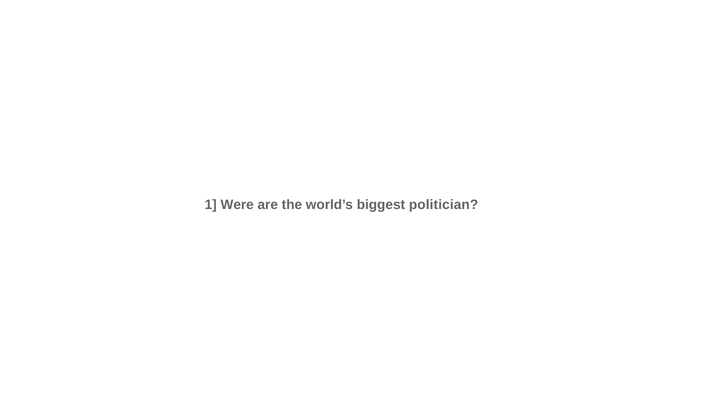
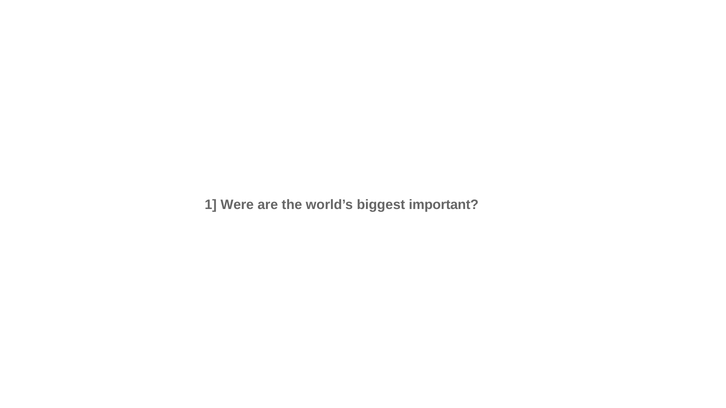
politician: politician -> important (444, 205)
